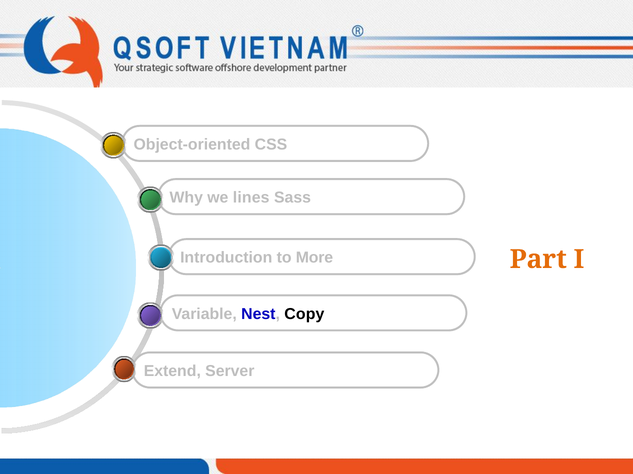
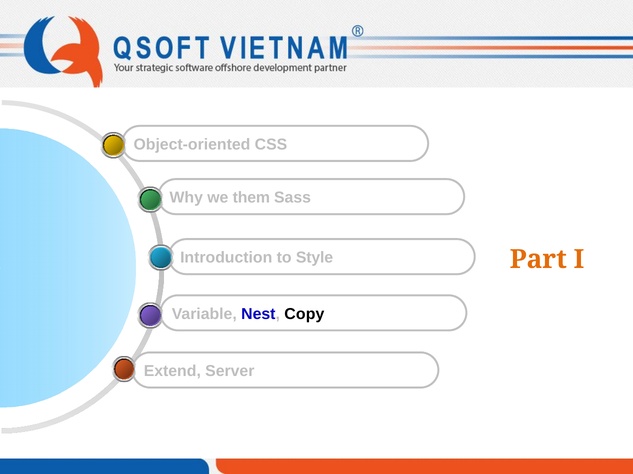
lines: lines -> them (251, 198)
More: More -> Style (314, 258)
